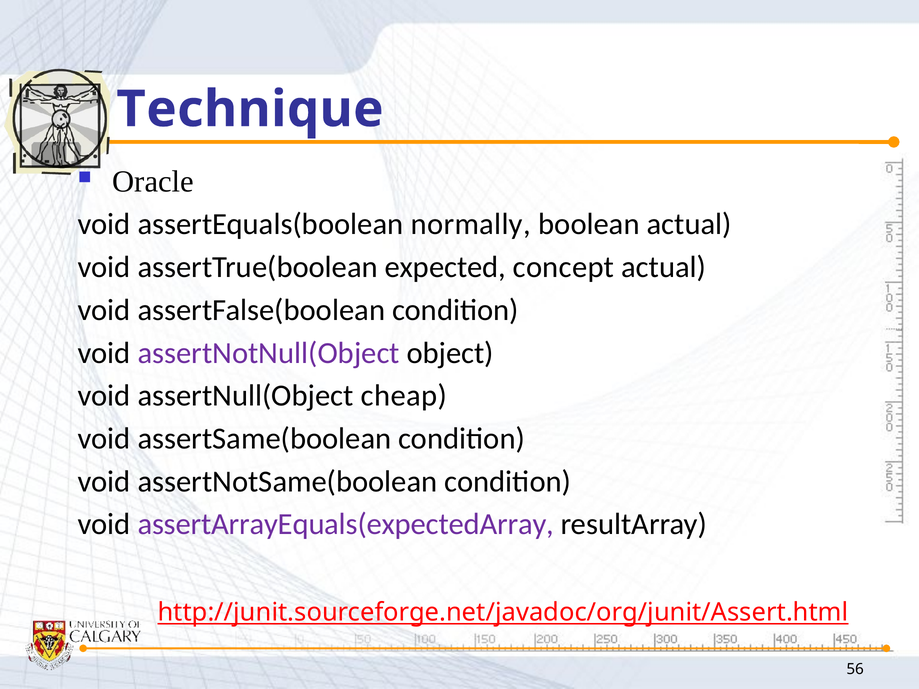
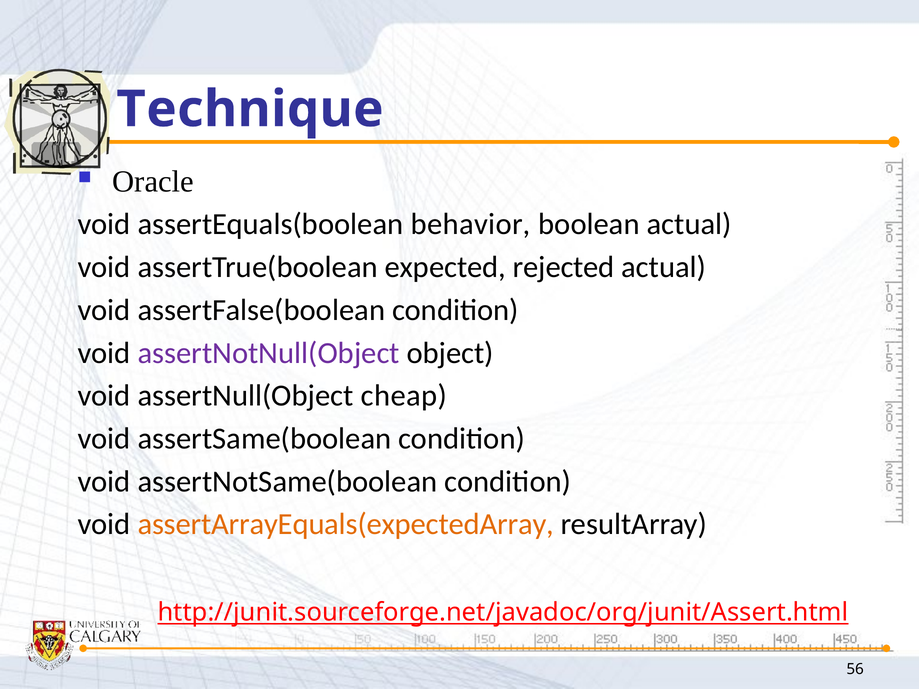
normally: normally -> behavior (471, 224)
concept: concept -> rejected (564, 267)
assertArrayEquals(expectedArray colour: purple -> orange (346, 525)
